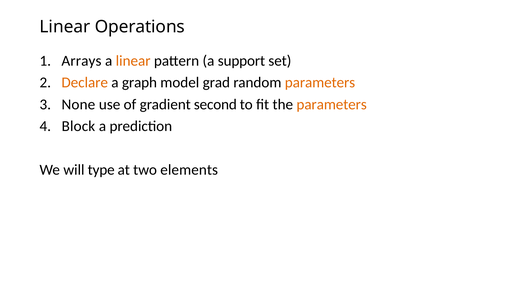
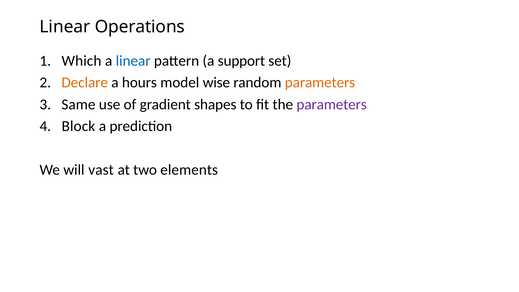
Arrays: Arrays -> Which (81, 61)
linear colour: orange -> blue (133, 61)
graph: graph -> hours (139, 83)
grad: grad -> wise (216, 83)
None: None -> Same (78, 104)
second: second -> shapes (215, 104)
parameters colour: orange -> purple (332, 104)
type: type -> vast (101, 170)
